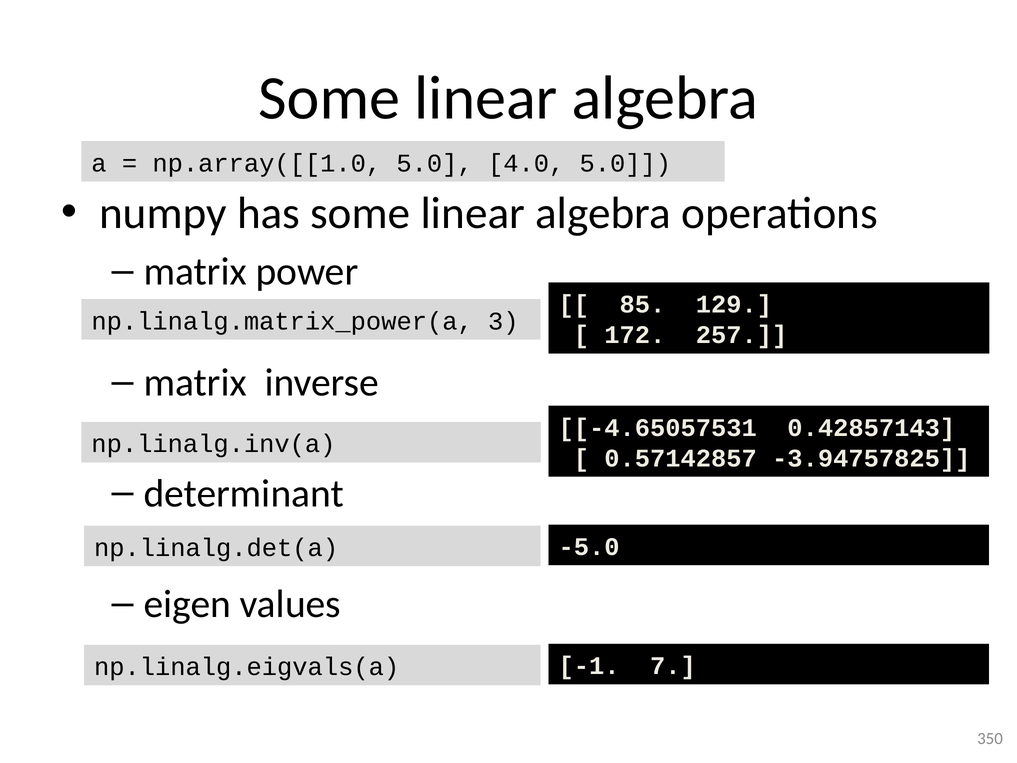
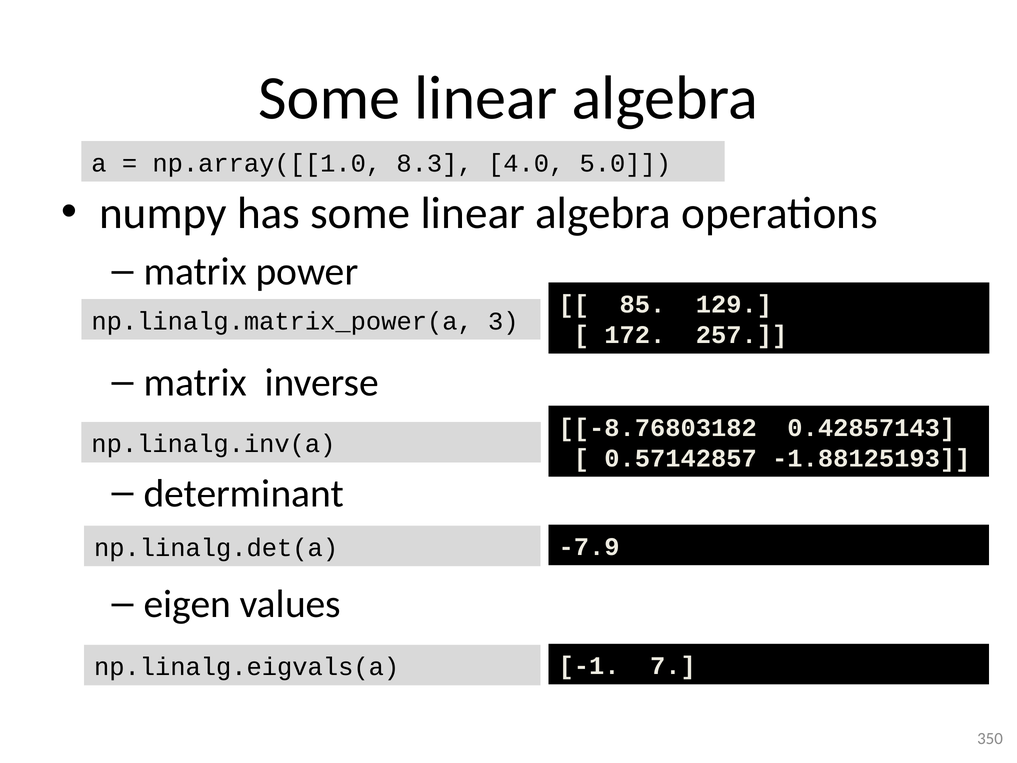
np.array([[1.0 5.0: 5.0 -> 8.3 (435, 163)
-4.65057531: -4.65057531 -> -8.76803182 (658, 428)
-3.94757825: -3.94757825 -> -1.88125193 (871, 458)
-5.0: -5.0 -> -7.9 (589, 547)
